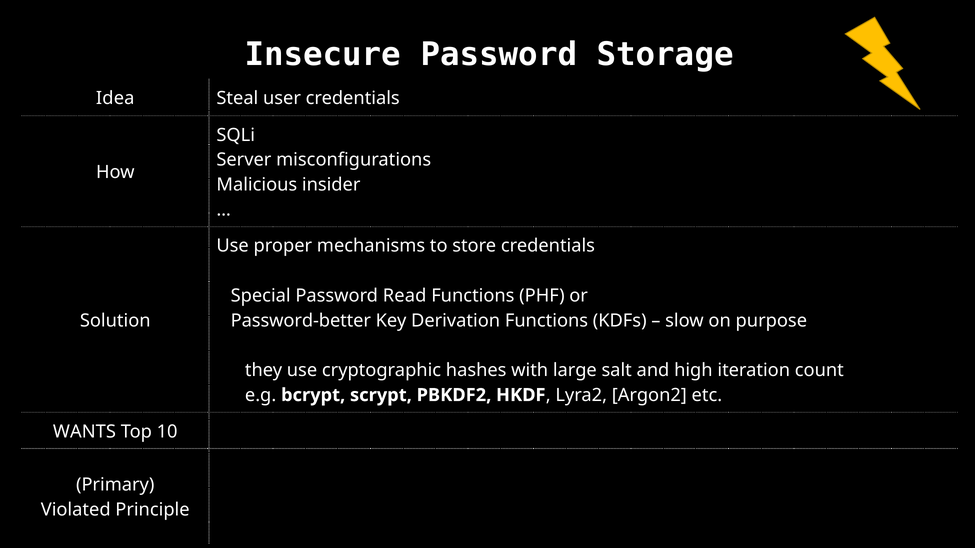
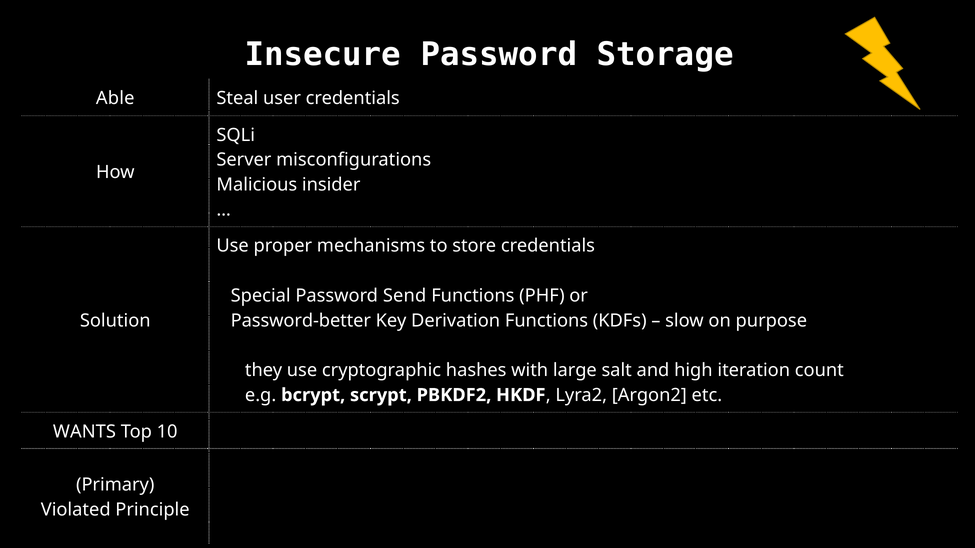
Idea: Idea -> Able (115, 98)
Read: Read -> Send (405, 296)
